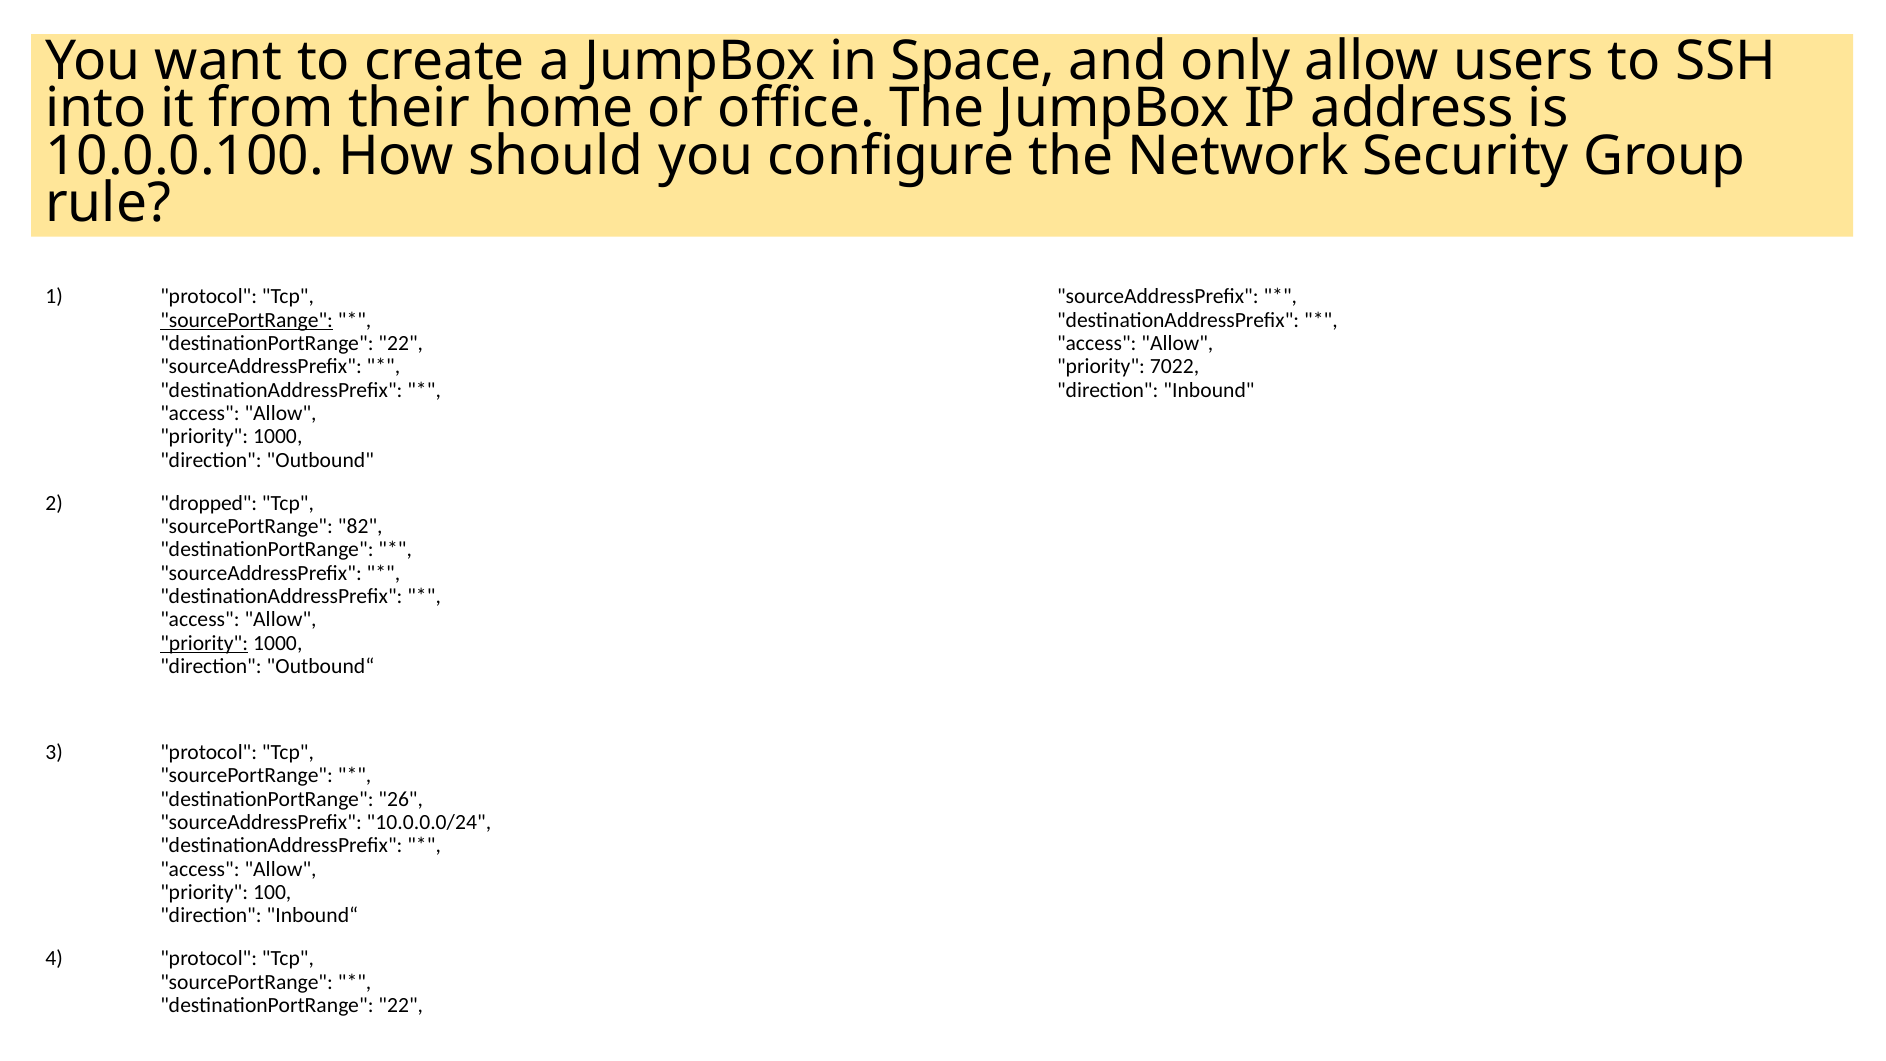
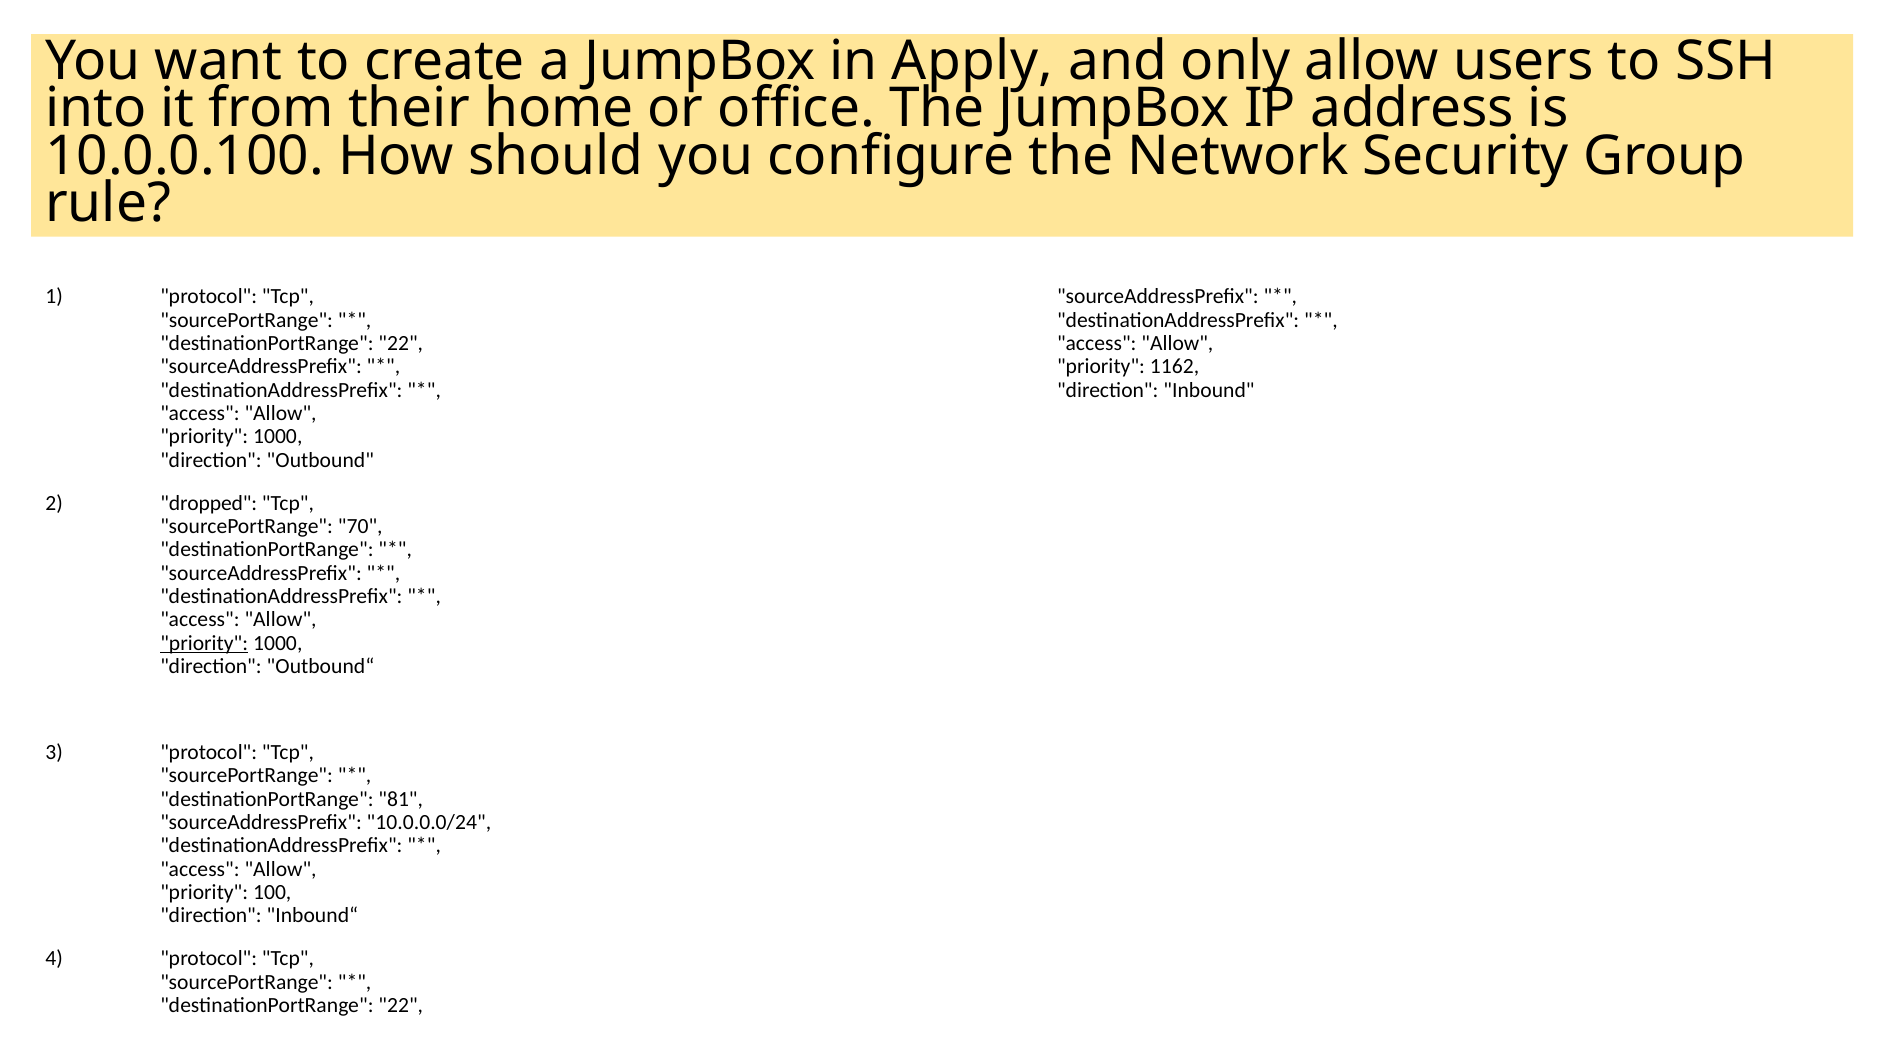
Space: Space -> Apply (973, 61)
sourcePortRange underline: present -> none (247, 320)
7022: 7022 -> 1162 (1174, 367)
82: 82 -> 70 (360, 526)
26: 26 -> 81 (401, 799)
